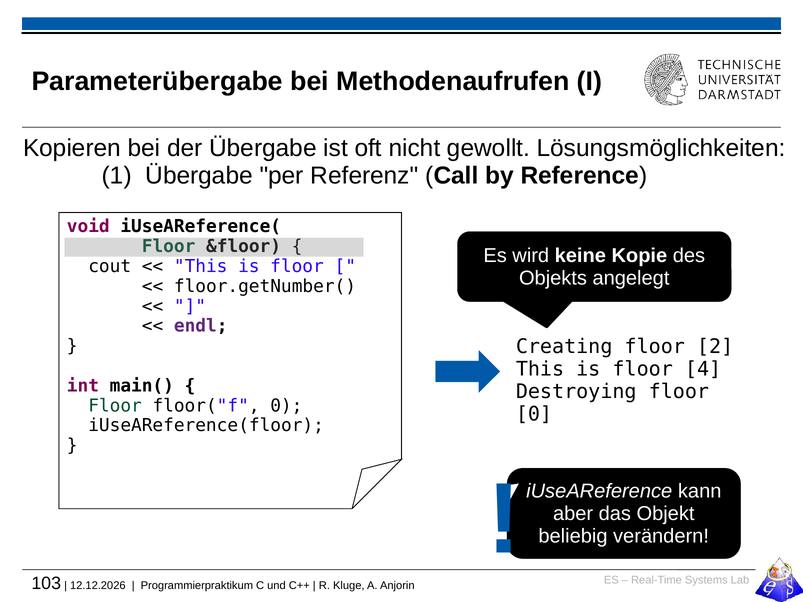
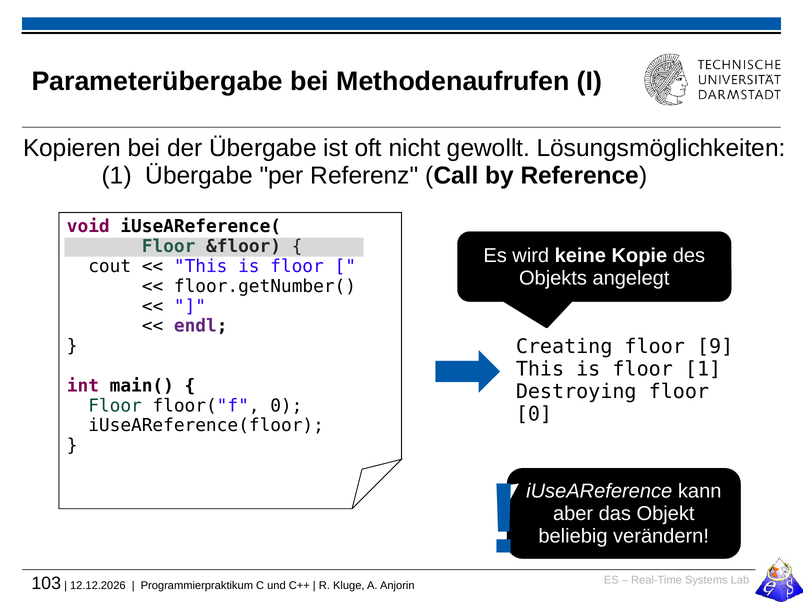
2: 2 -> 9 (715, 347)
floor 4: 4 -> 1 (703, 369)
